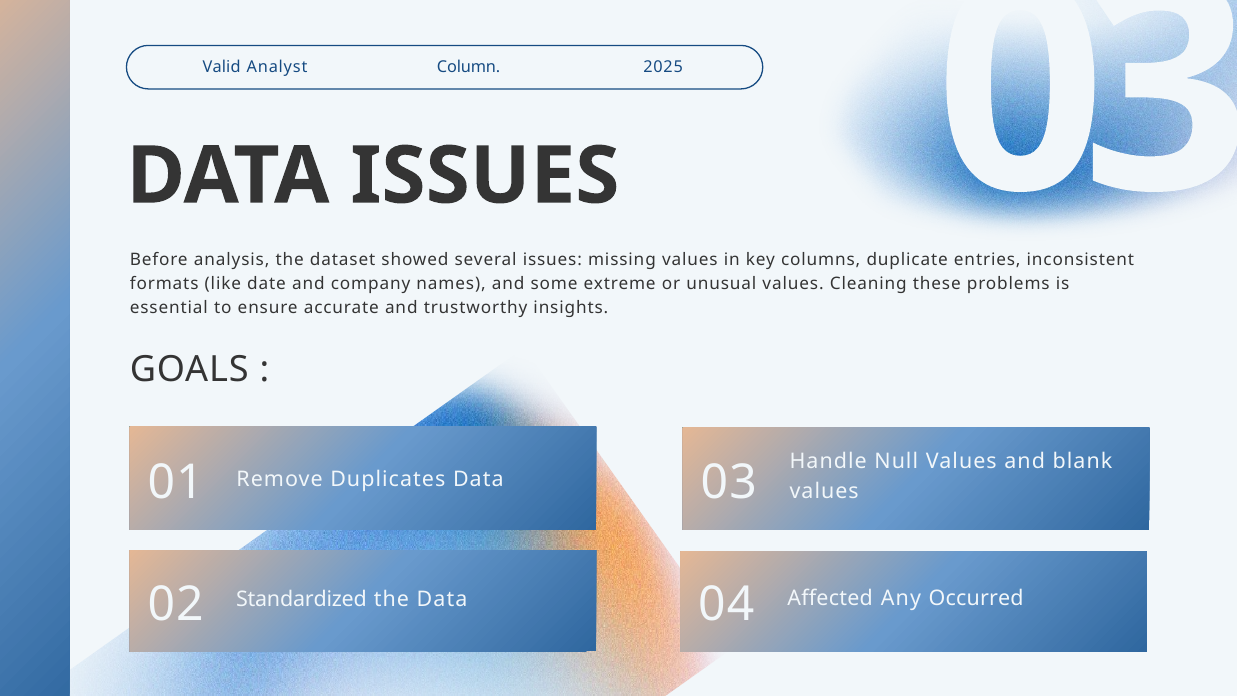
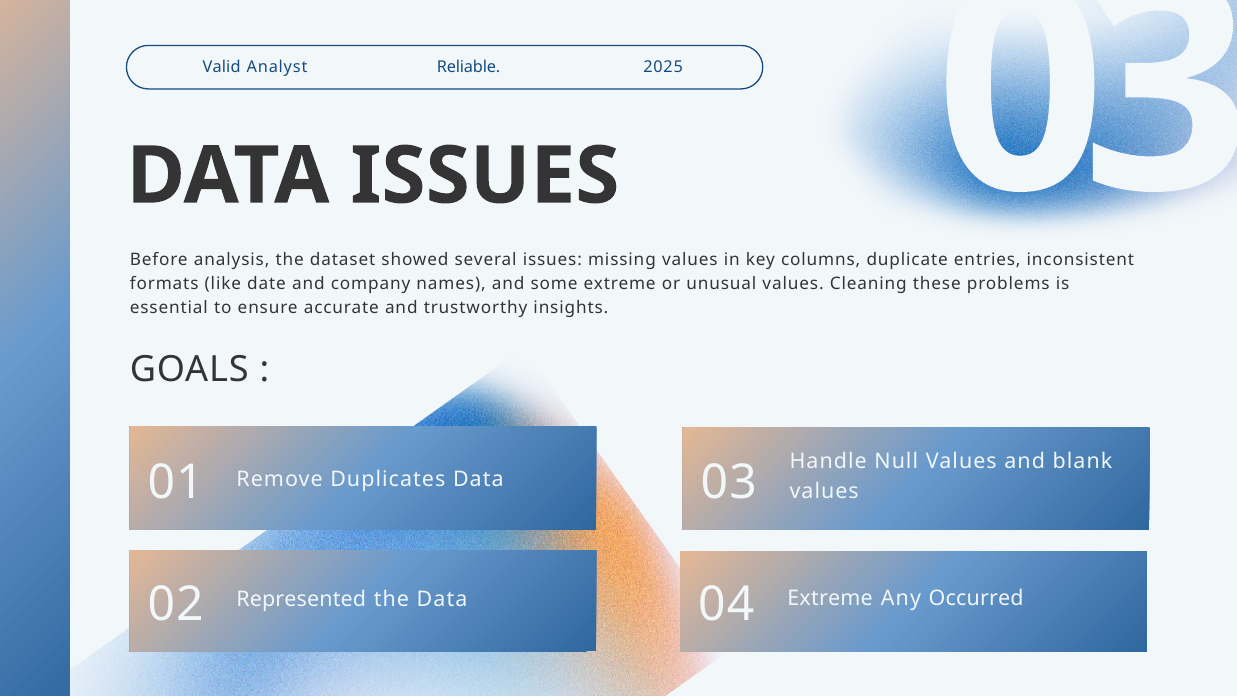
Column: Column -> Reliable (469, 67)
Standardized: Standardized -> Represented (301, 600)
04 Affected: Affected -> Extreme (830, 598)
